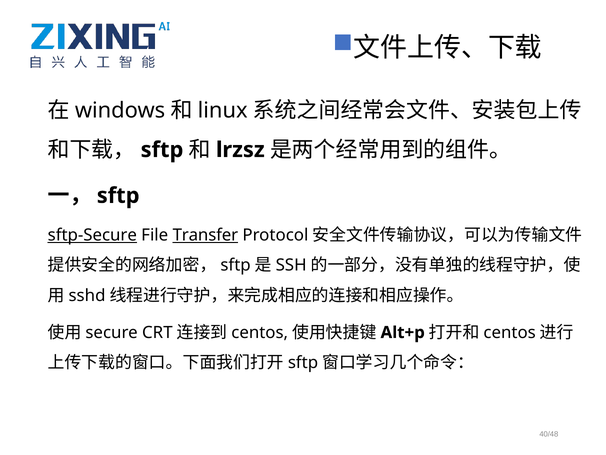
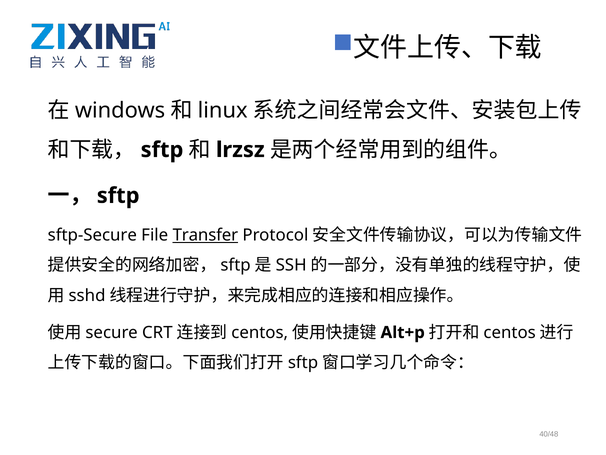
sftp-Secure underline: present -> none (92, 235)
